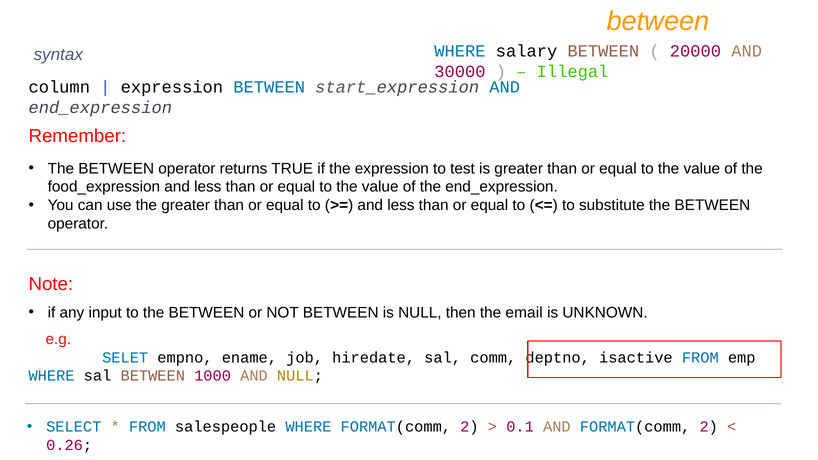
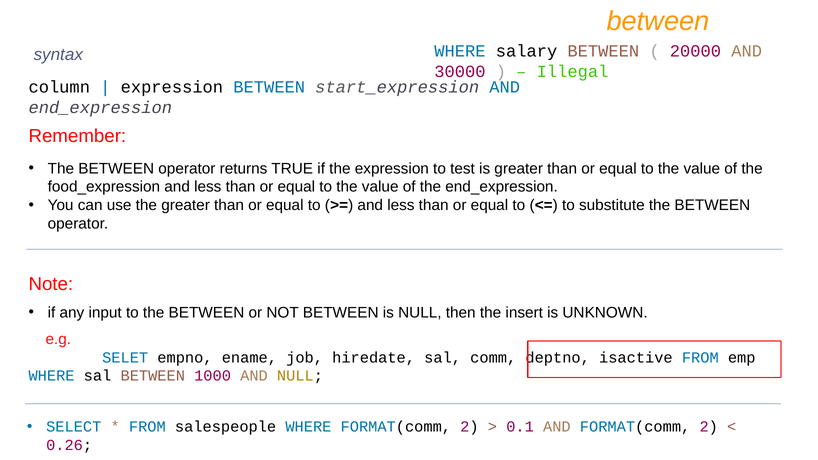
email: email -> insert (524, 313)
